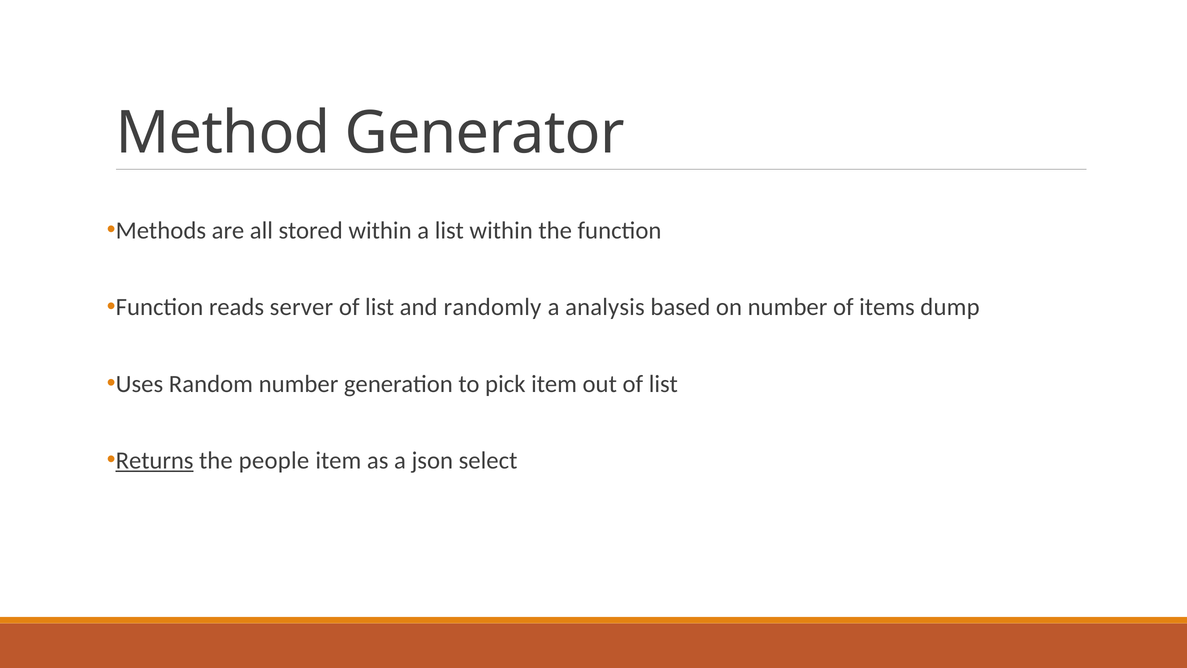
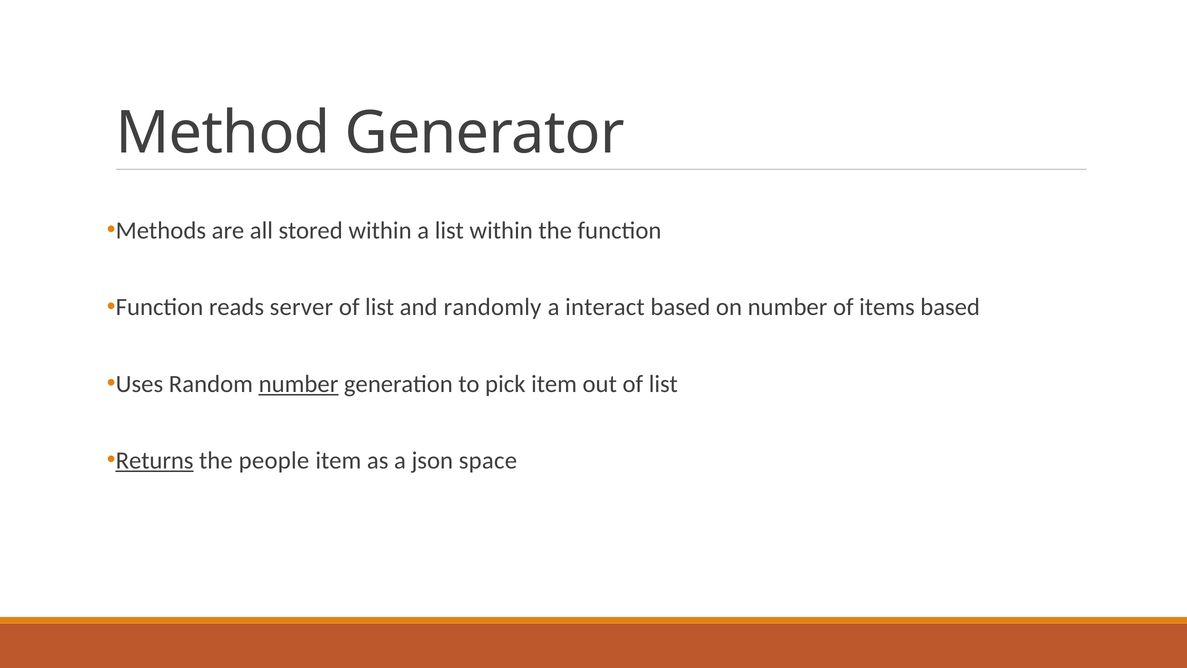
analysis: analysis -> interact (605, 307)
items dump: dump -> based (950, 307)
number underline: none -> present (299, 384)
select: select -> space (488, 460)
